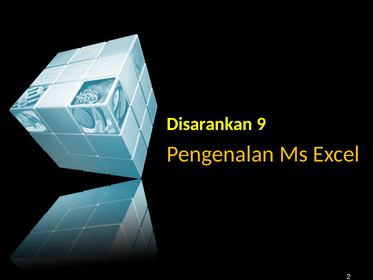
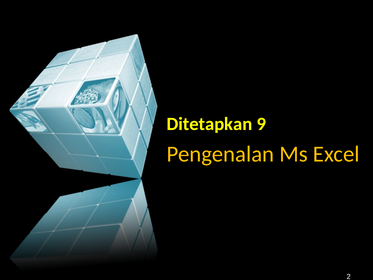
Disarankan: Disarankan -> Ditetapkan (210, 124)
